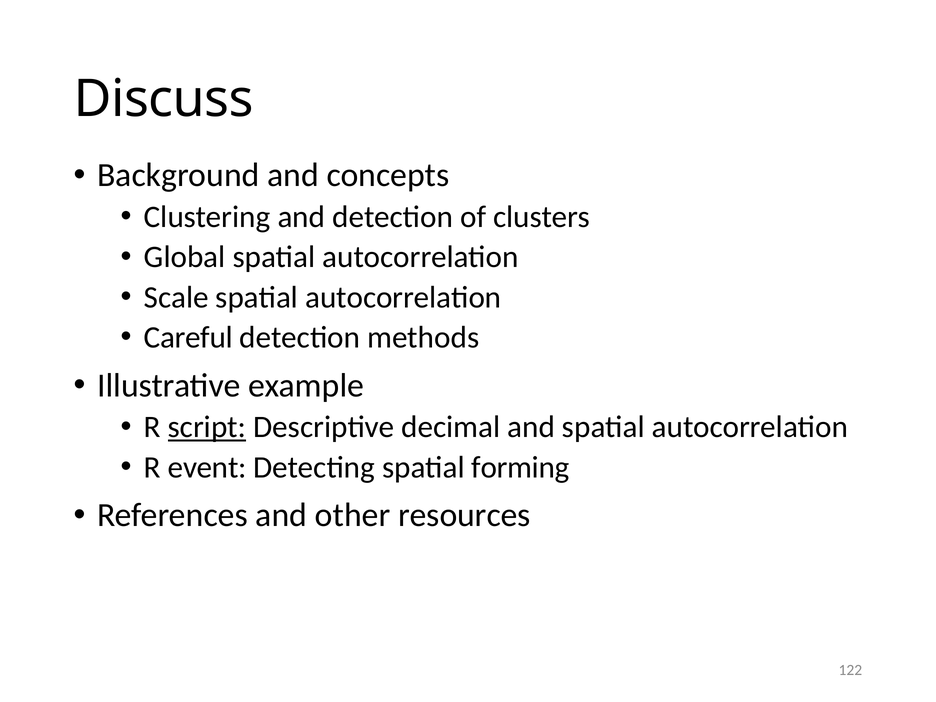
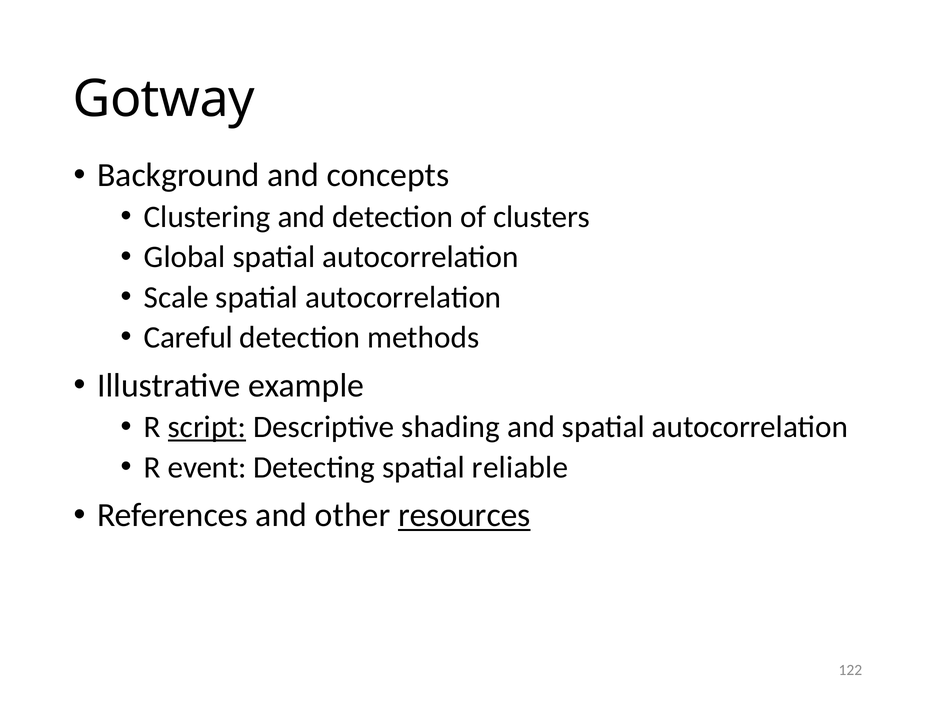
Discuss: Discuss -> Gotway (164, 99)
decimal: decimal -> shading (451, 427)
forming: forming -> reliable (520, 467)
resources underline: none -> present (464, 515)
